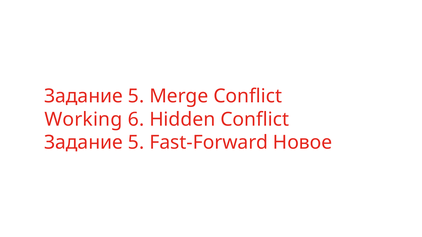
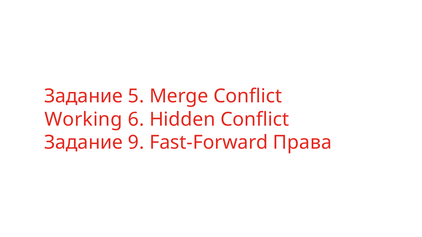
5: 5 -> 9 (136, 143)
Новое: Новое -> Права (302, 143)
